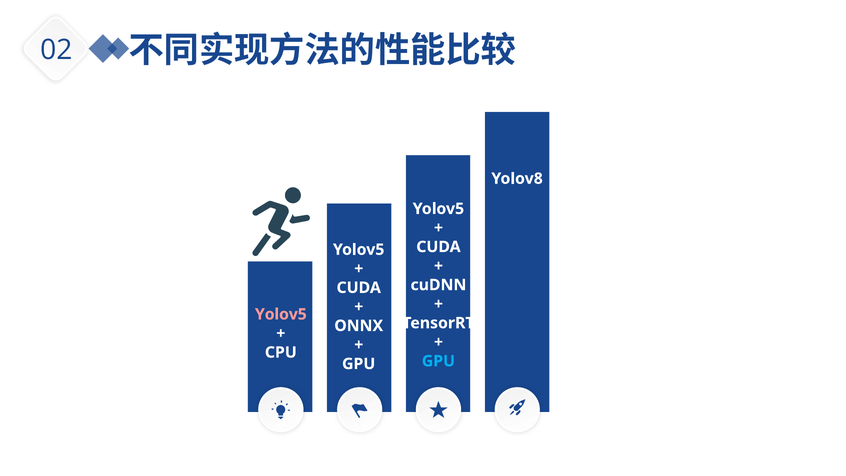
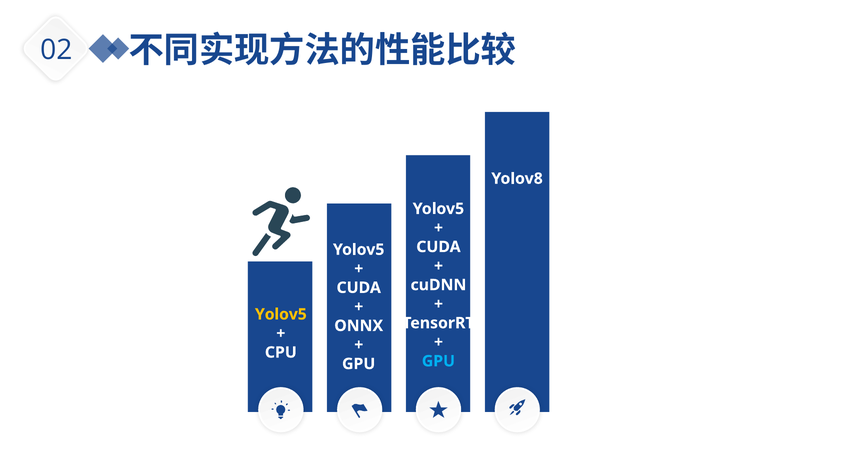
Yolov5 colour: pink -> yellow (281, 314)
